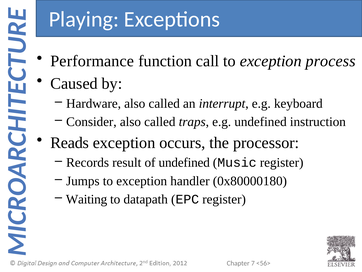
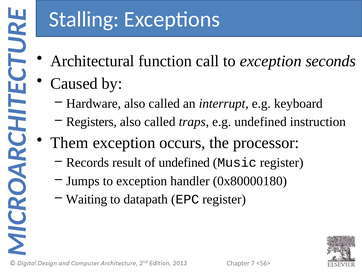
Playing: Playing -> Stalling (84, 19)
Performance: Performance -> Architectural (92, 61)
process: process -> seconds (331, 61)
Consider: Consider -> Registers (91, 122)
Reads: Reads -> Them (69, 142)
